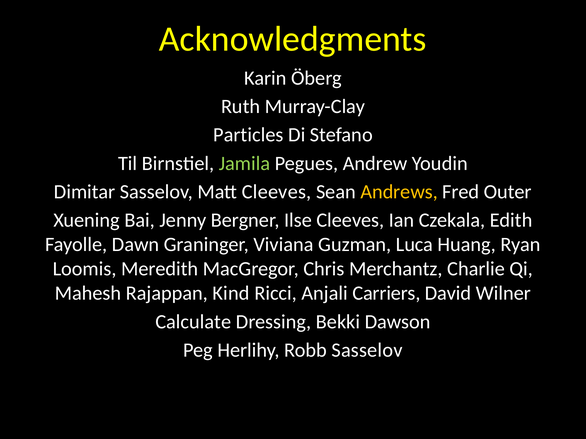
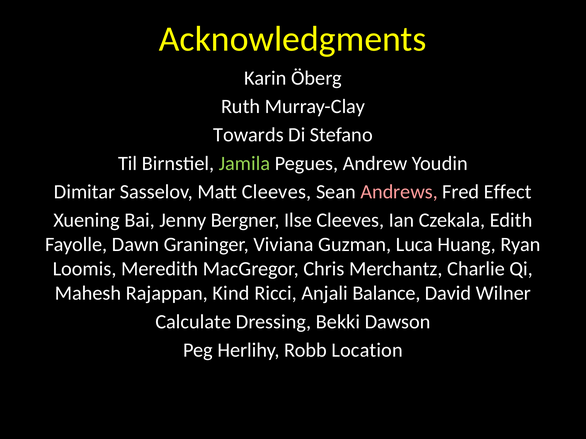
Particles: Particles -> Towards (248, 135)
Andrews colour: yellow -> pink (399, 192)
Outer: Outer -> Effect (508, 192)
Carriers: Carriers -> Balance (386, 294)
Robb Sasselov: Sasselov -> Location (367, 350)
